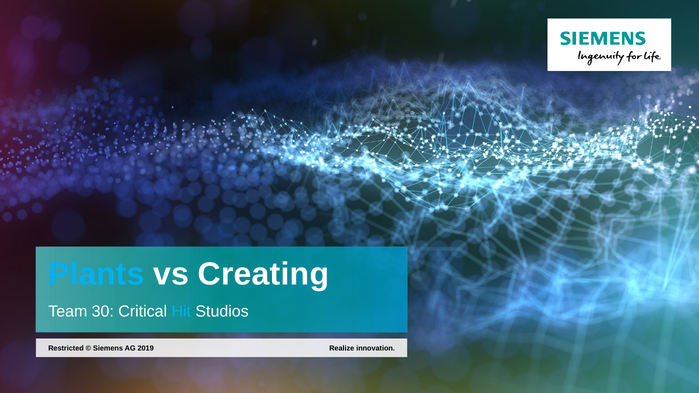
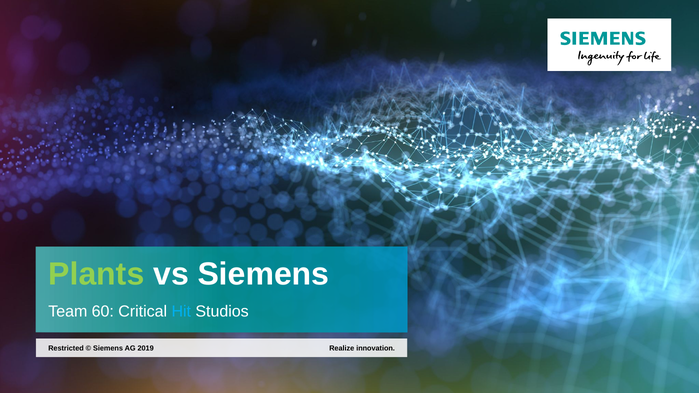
Plants colour: light blue -> light green (96, 274)
vs Creating: Creating -> Siemens (263, 274)
30: 30 -> 60 (103, 312)
